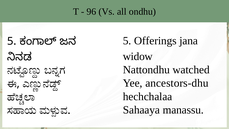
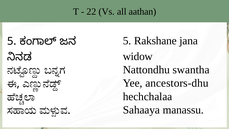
96: 96 -> 22 (91, 12)
ondhu: ondhu -> aathan (143, 12)
Offerings: Offerings -> Rakshane (155, 41)
watched: watched -> swantha (191, 70)
